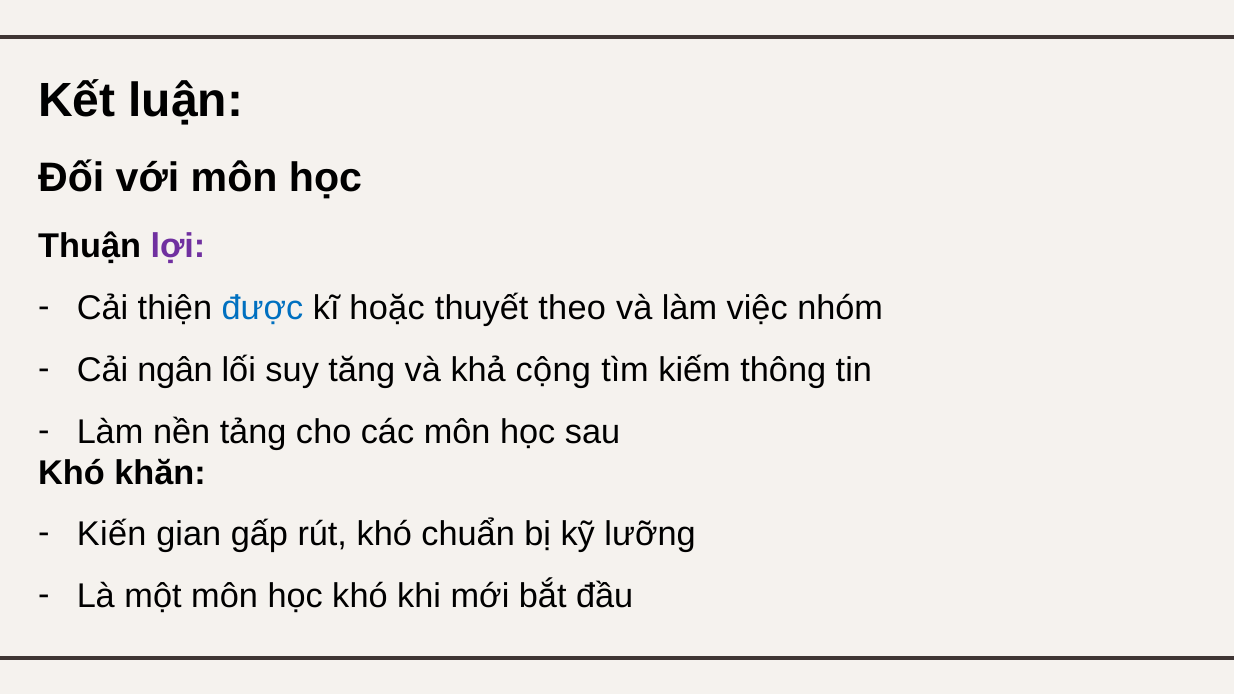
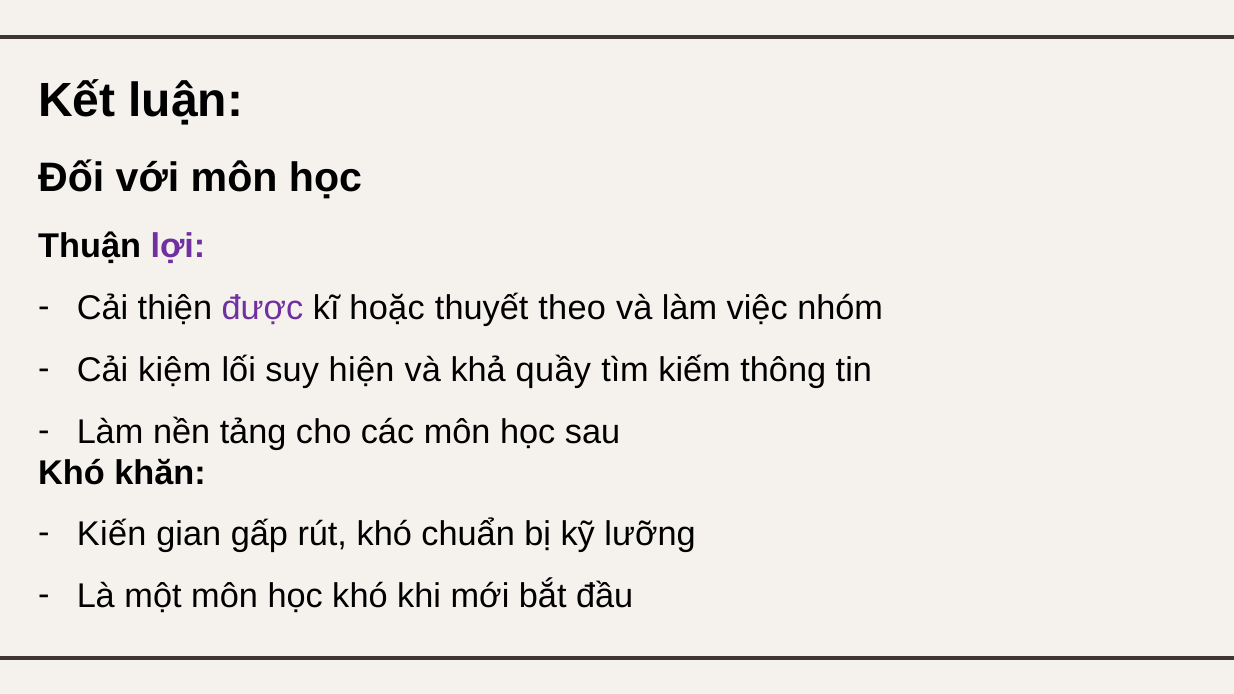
được colour: blue -> purple (263, 308)
ngân: ngân -> kiệm (175, 370)
tăng: tăng -> hiện (362, 370)
cộng: cộng -> quầy (553, 370)
